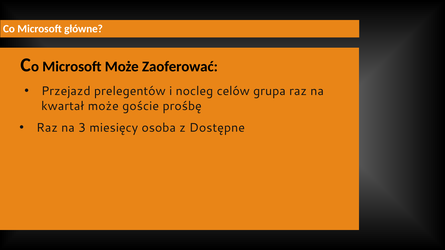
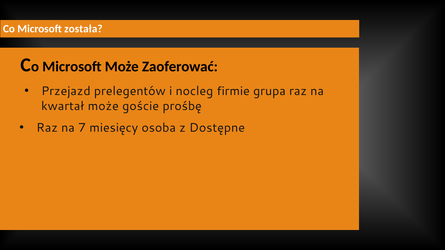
główne: główne -> została (83, 29)
celów: celów -> firmie (233, 91)
3: 3 -> 7 (82, 128)
